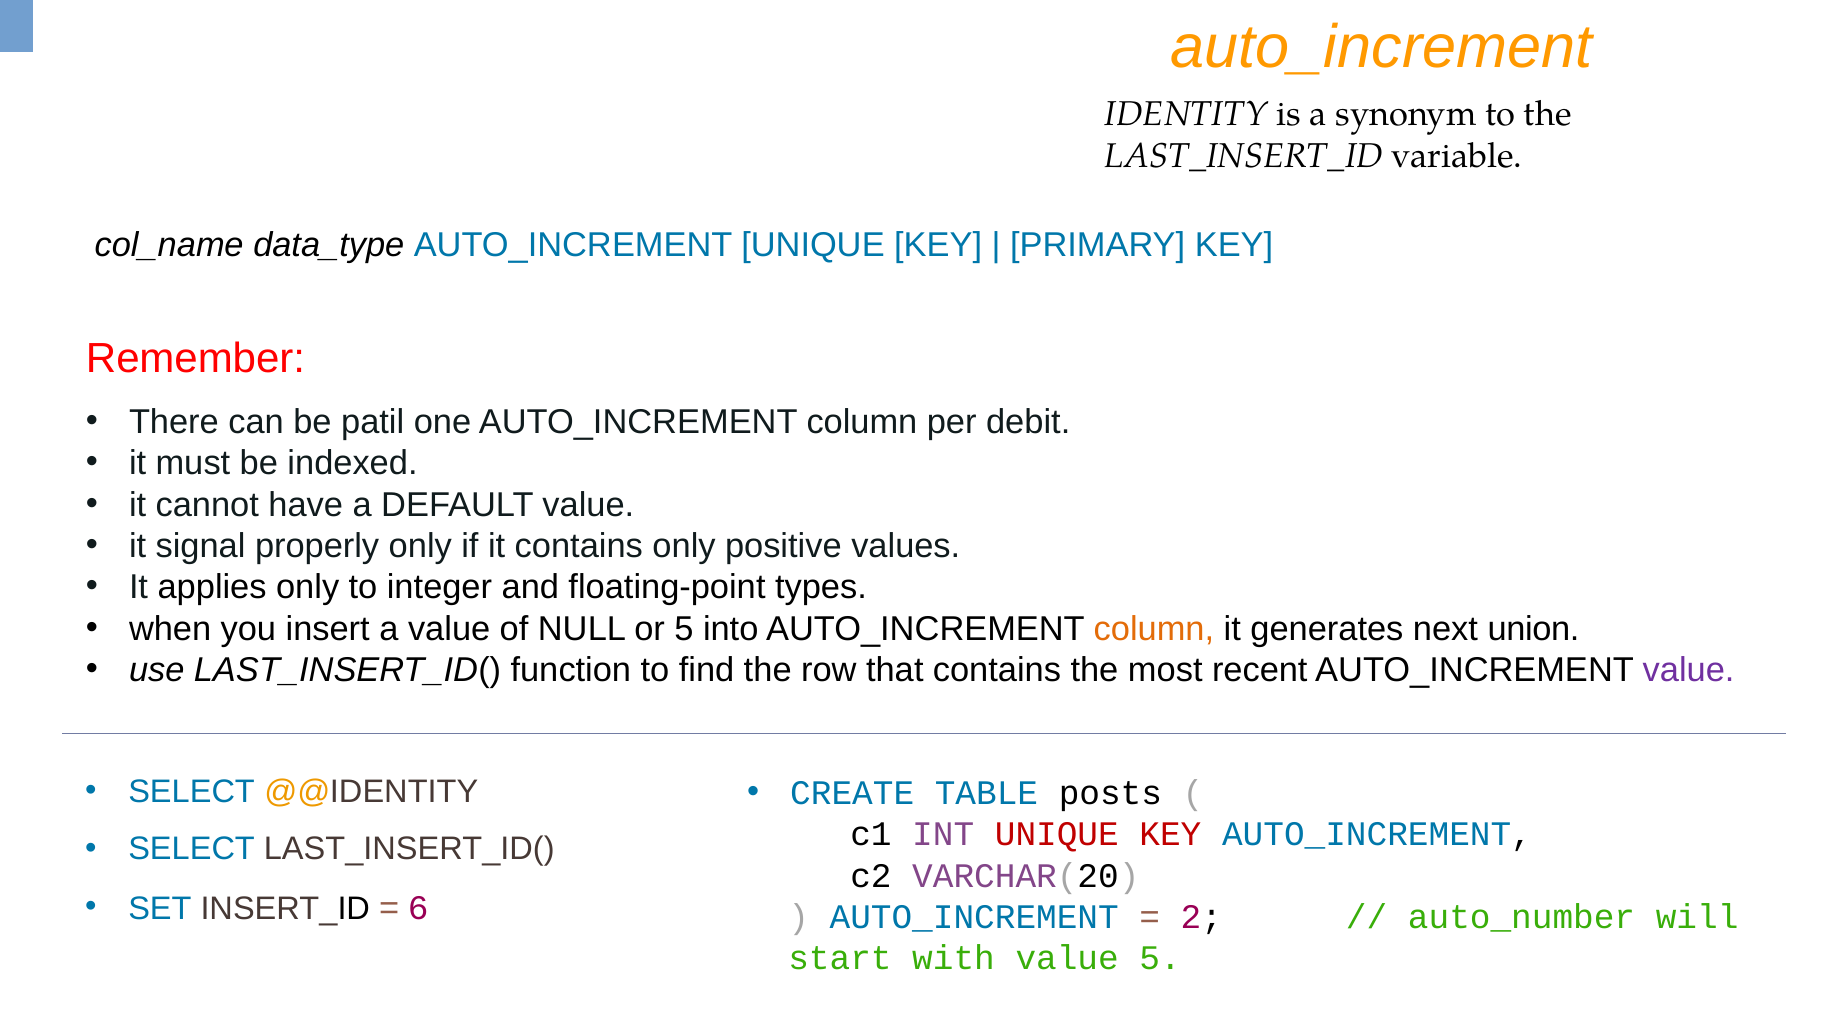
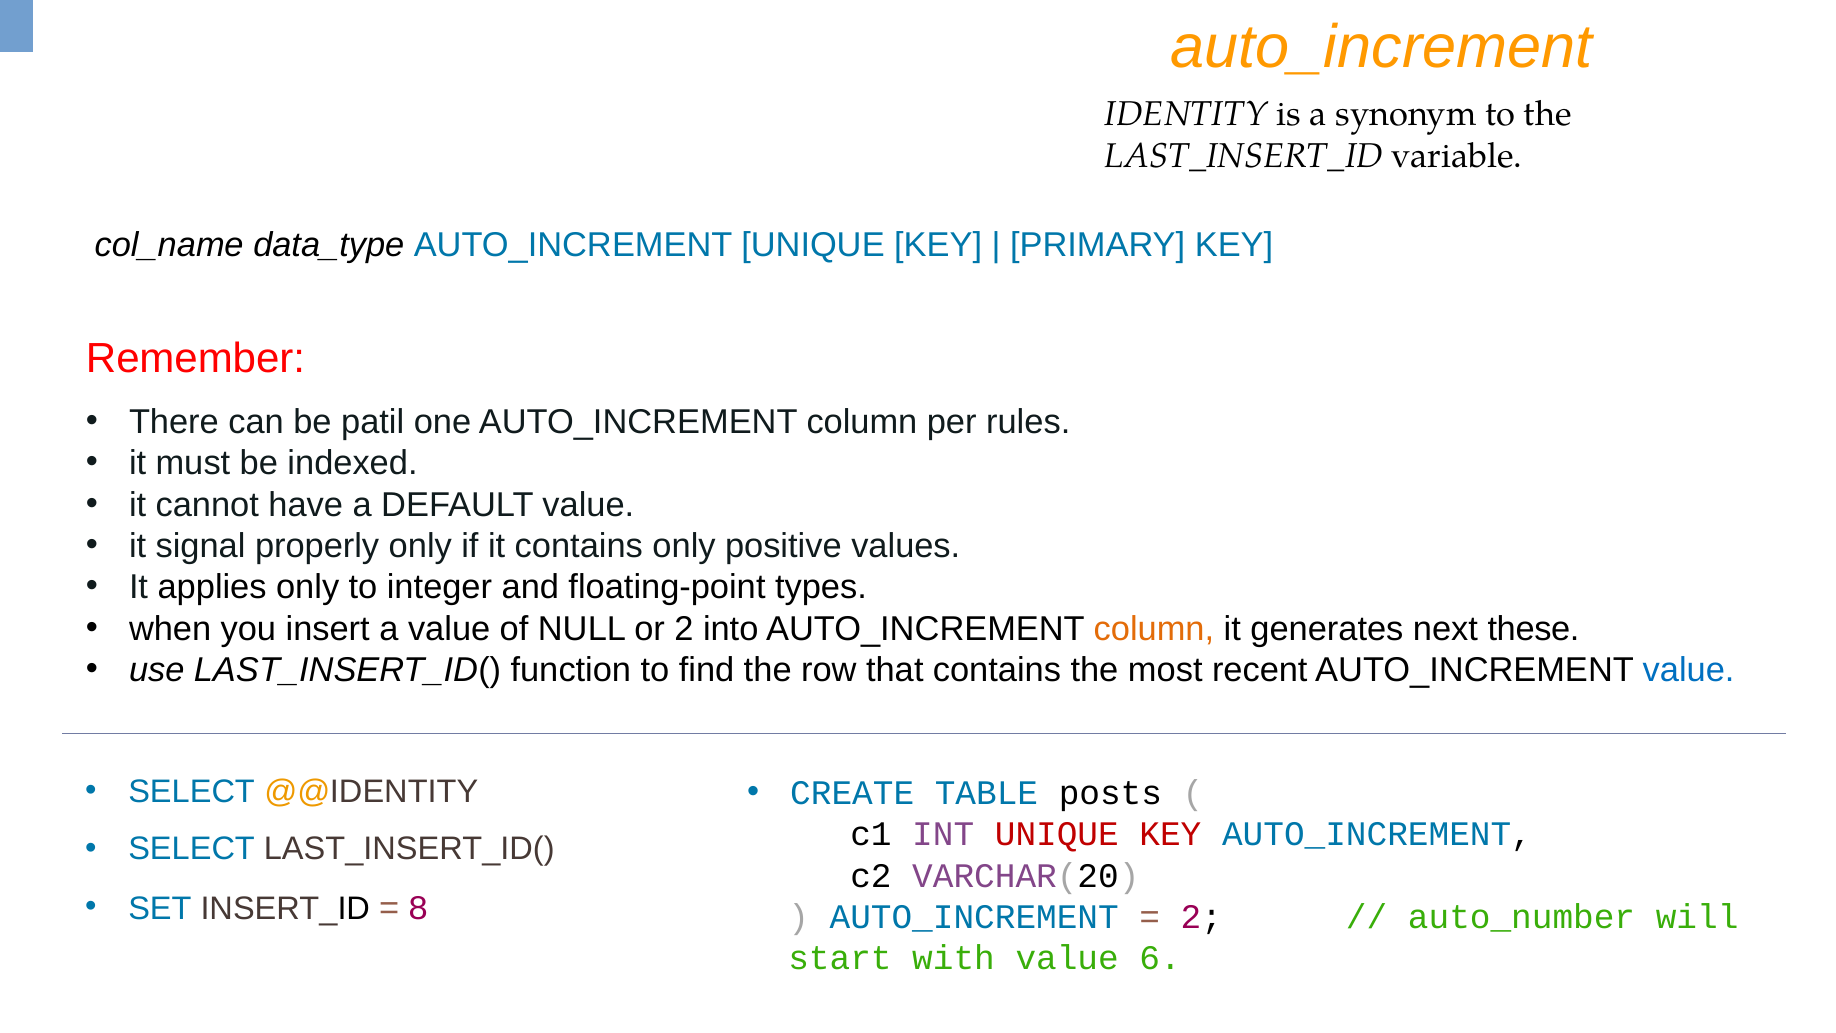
debit: debit -> rules (1028, 422)
or 5: 5 -> 2 (684, 629)
union: union -> these (1534, 629)
value colour: purple -> blue (1689, 670)
6: 6 -> 8 (418, 908)
value 5: 5 -> 6 (1160, 958)
